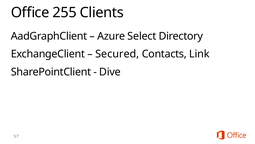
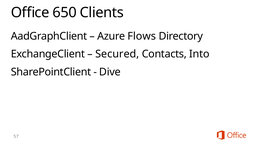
255: 255 -> 650 (65, 12)
Select: Select -> Flows (142, 36)
Link: Link -> Into (199, 54)
